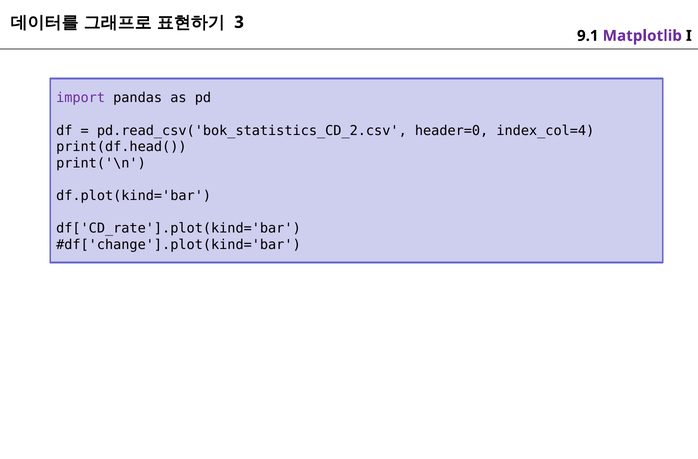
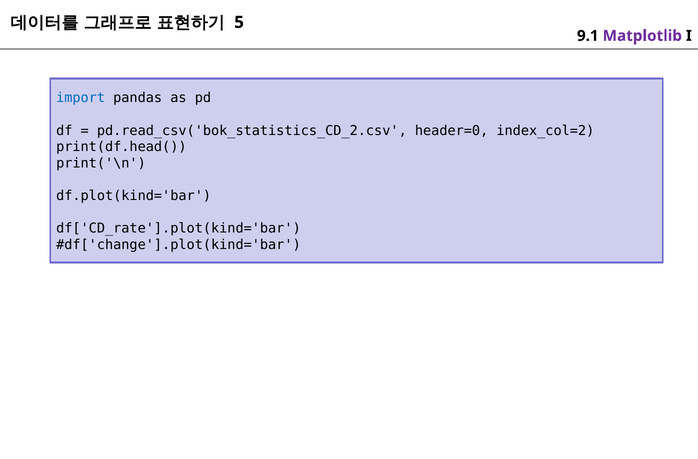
3: 3 -> 5 (239, 22)
import colour: purple -> blue (81, 98)
index_col=4: index_col=4 -> index_col=2 (545, 130)
